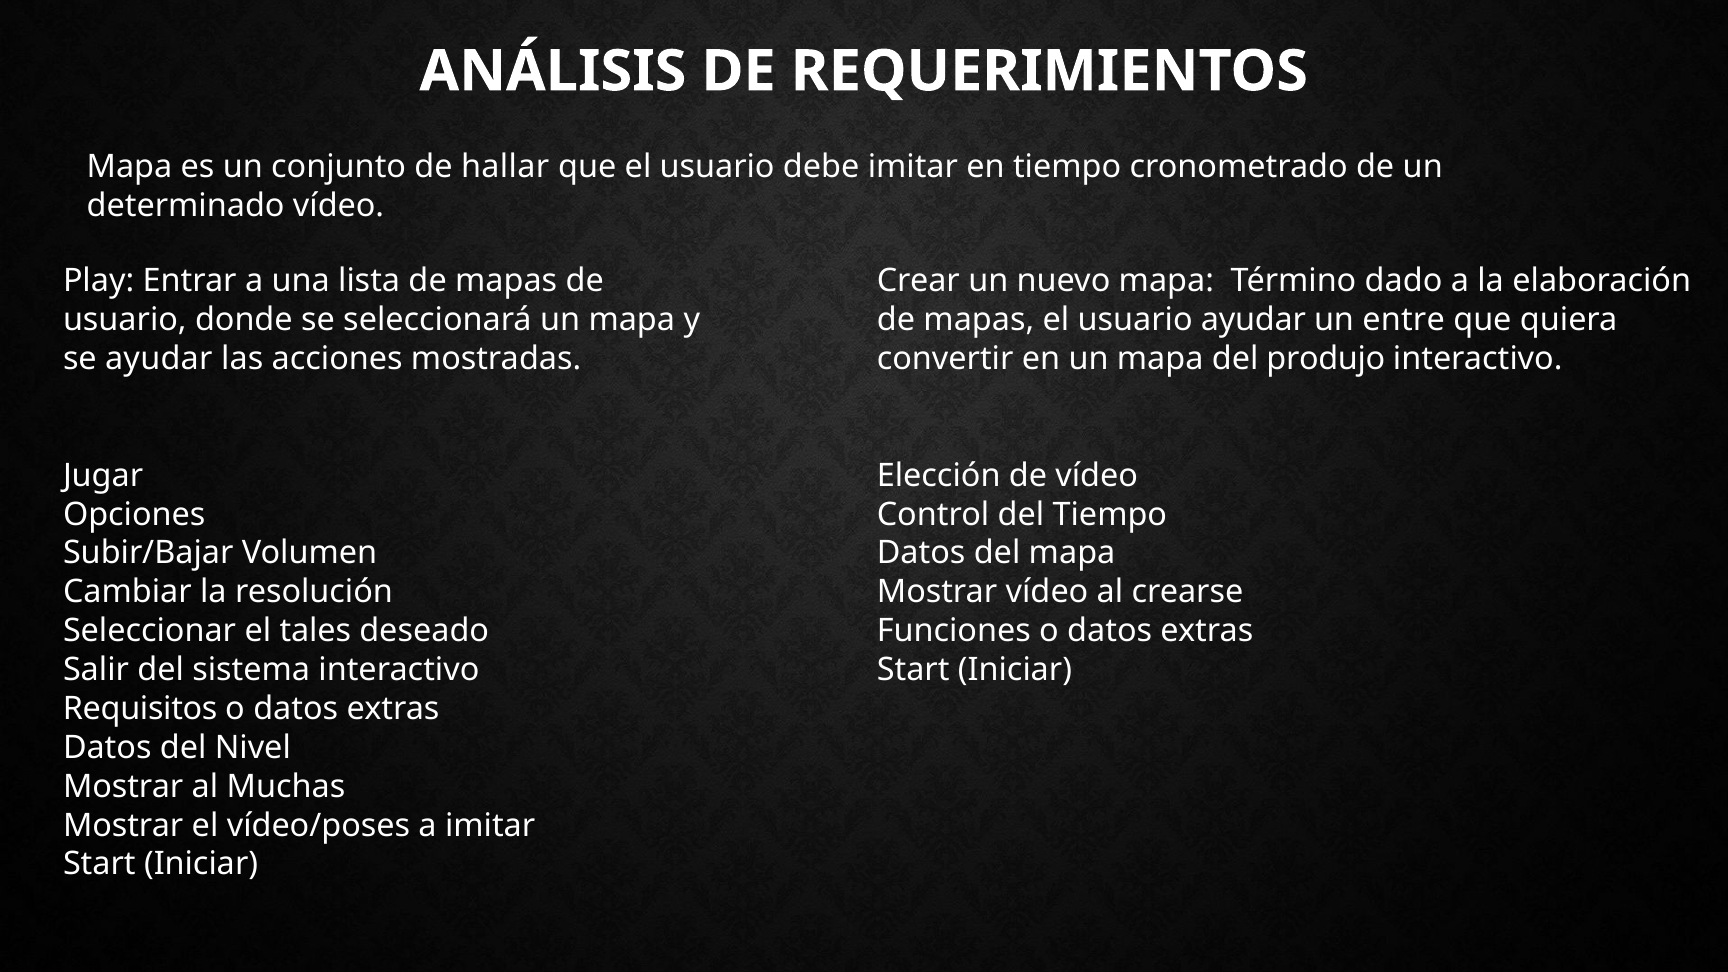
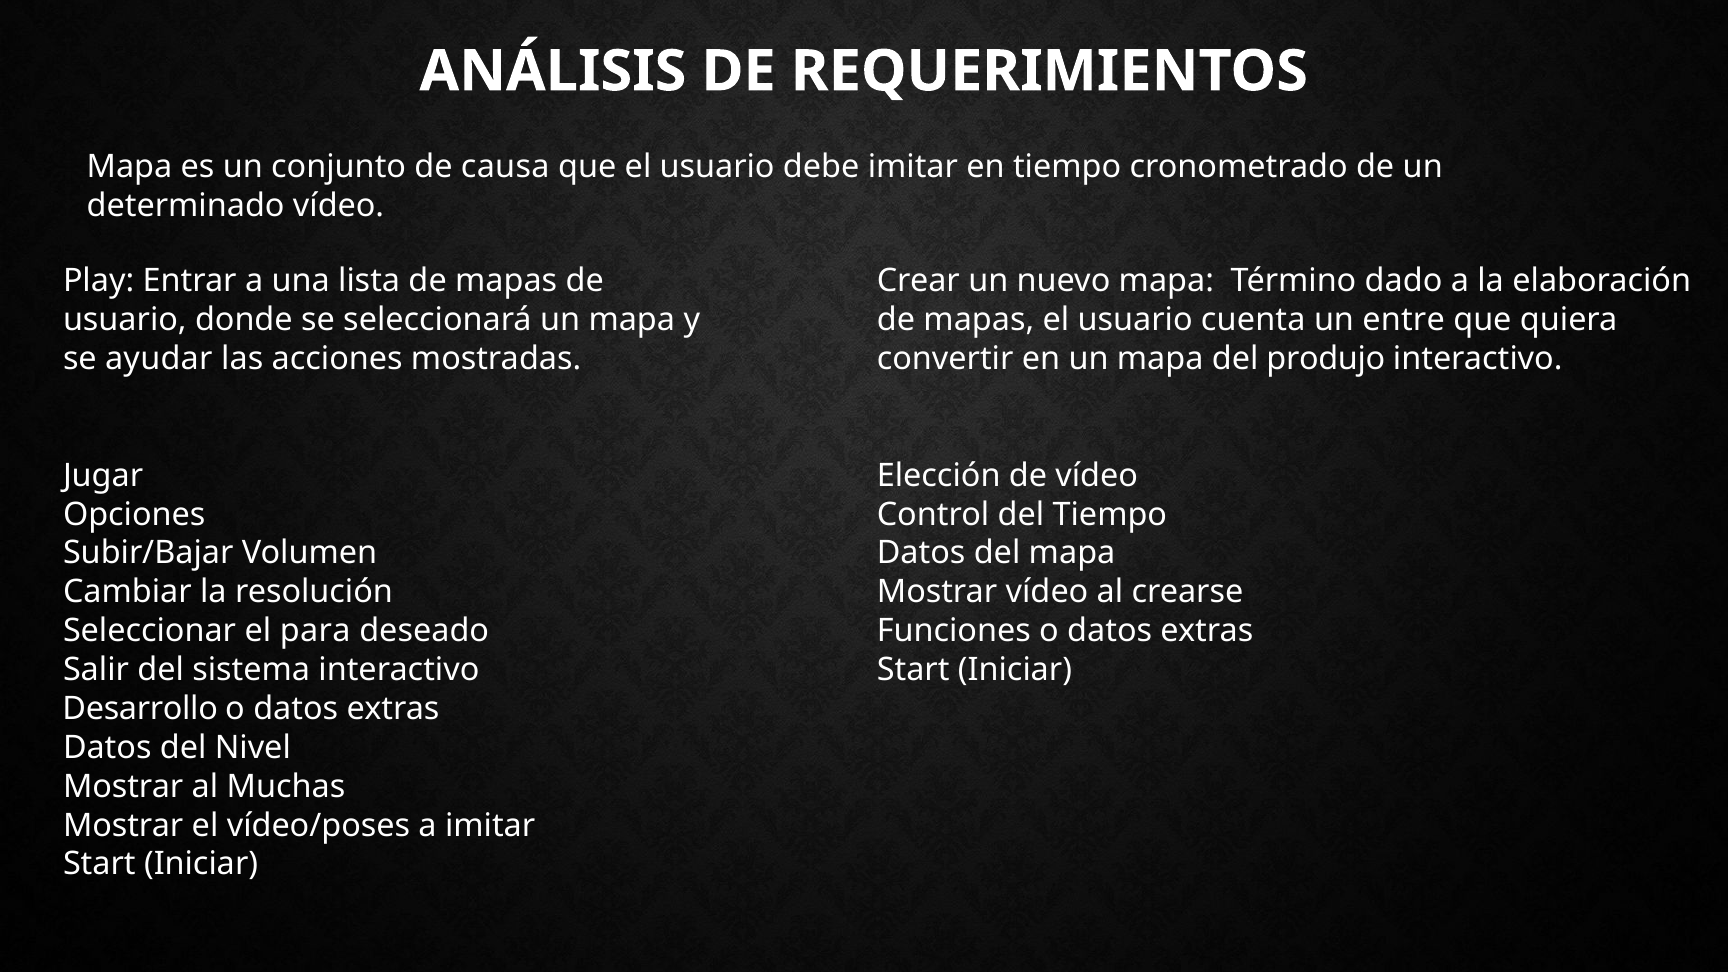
hallar: hallar -> causa (505, 167)
usuario ayudar: ayudar -> cuenta (1253, 320)
tales: tales -> para (315, 631)
Requisitos: Requisitos -> Desarrollo (140, 709)
